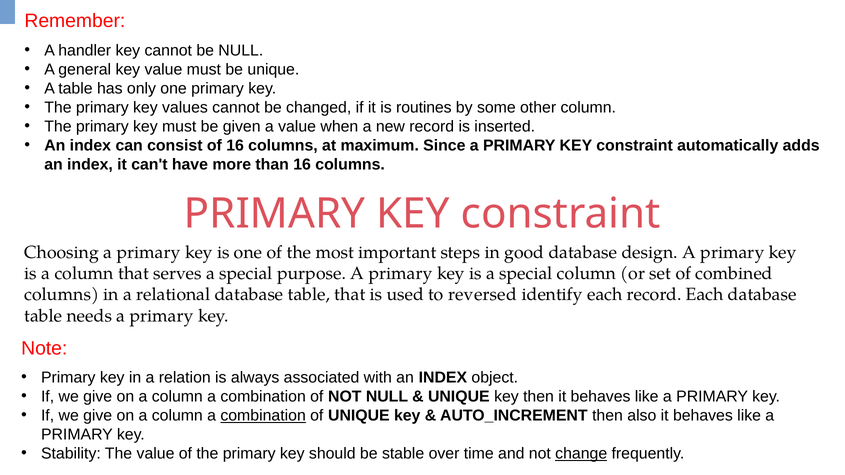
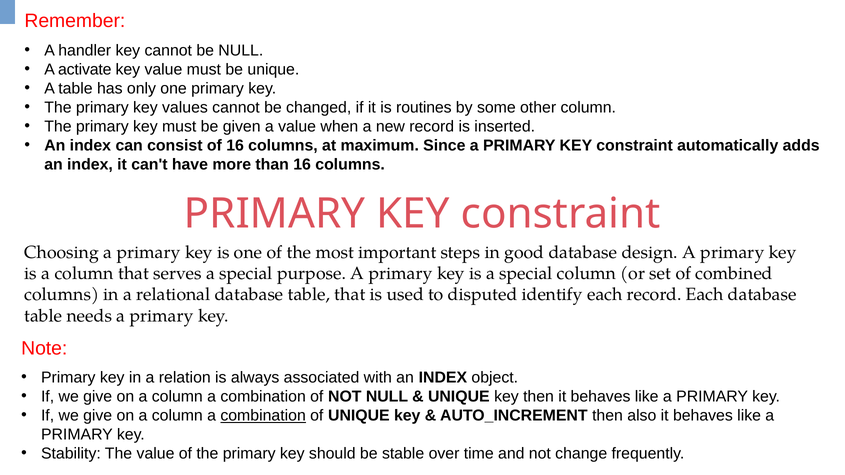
general: general -> activate (85, 69)
reversed: reversed -> disputed (483, 295)
change underline: present -> none (581, 454)
